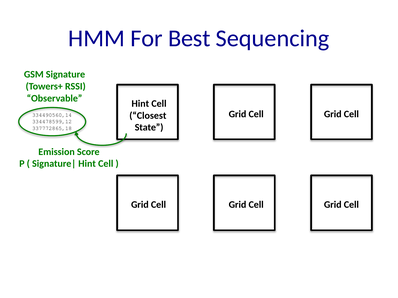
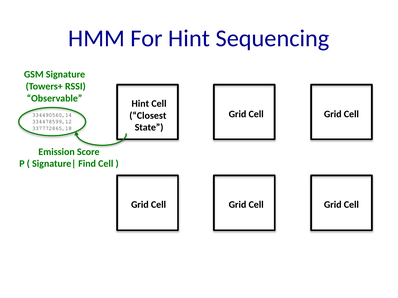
For Best: Best -> Hint (189, 39)
Hint: Hint -> Find (87, 164)
